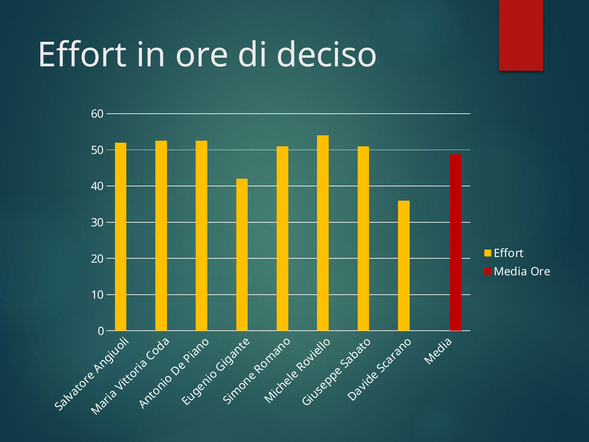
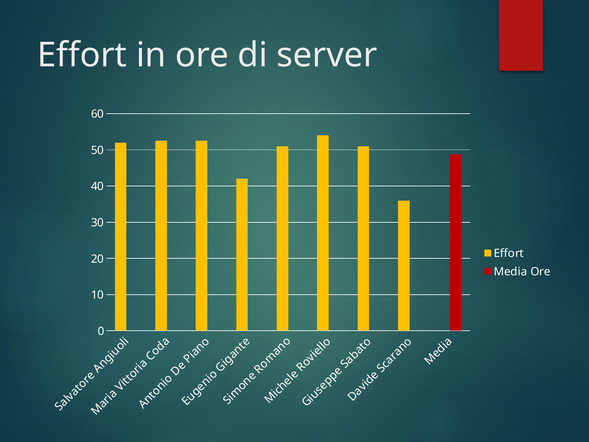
deciso: deciso -> server (327, 55)
